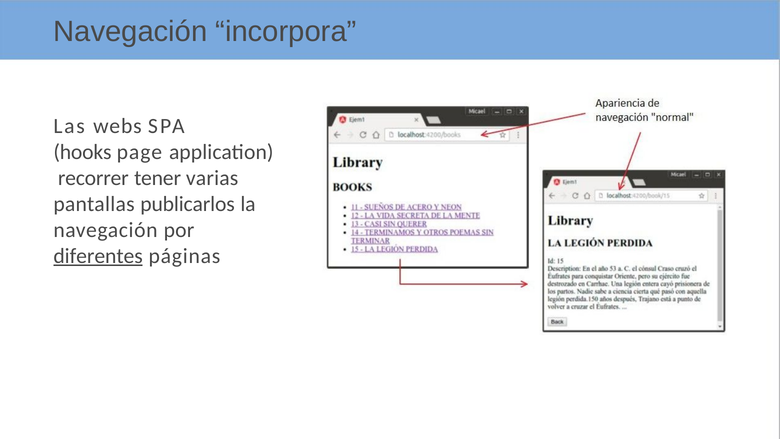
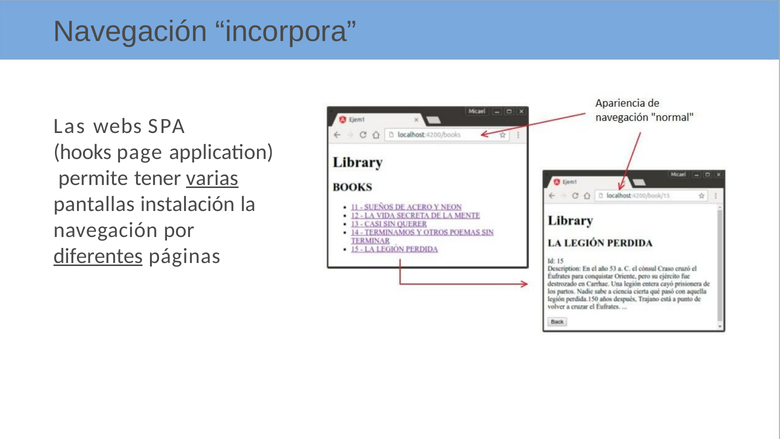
recorrer: recorrer -> permite (93, 178)
varias underline: none -> present (212, 178)
publicarlos: publicarlos -> instalación (187, 204)
